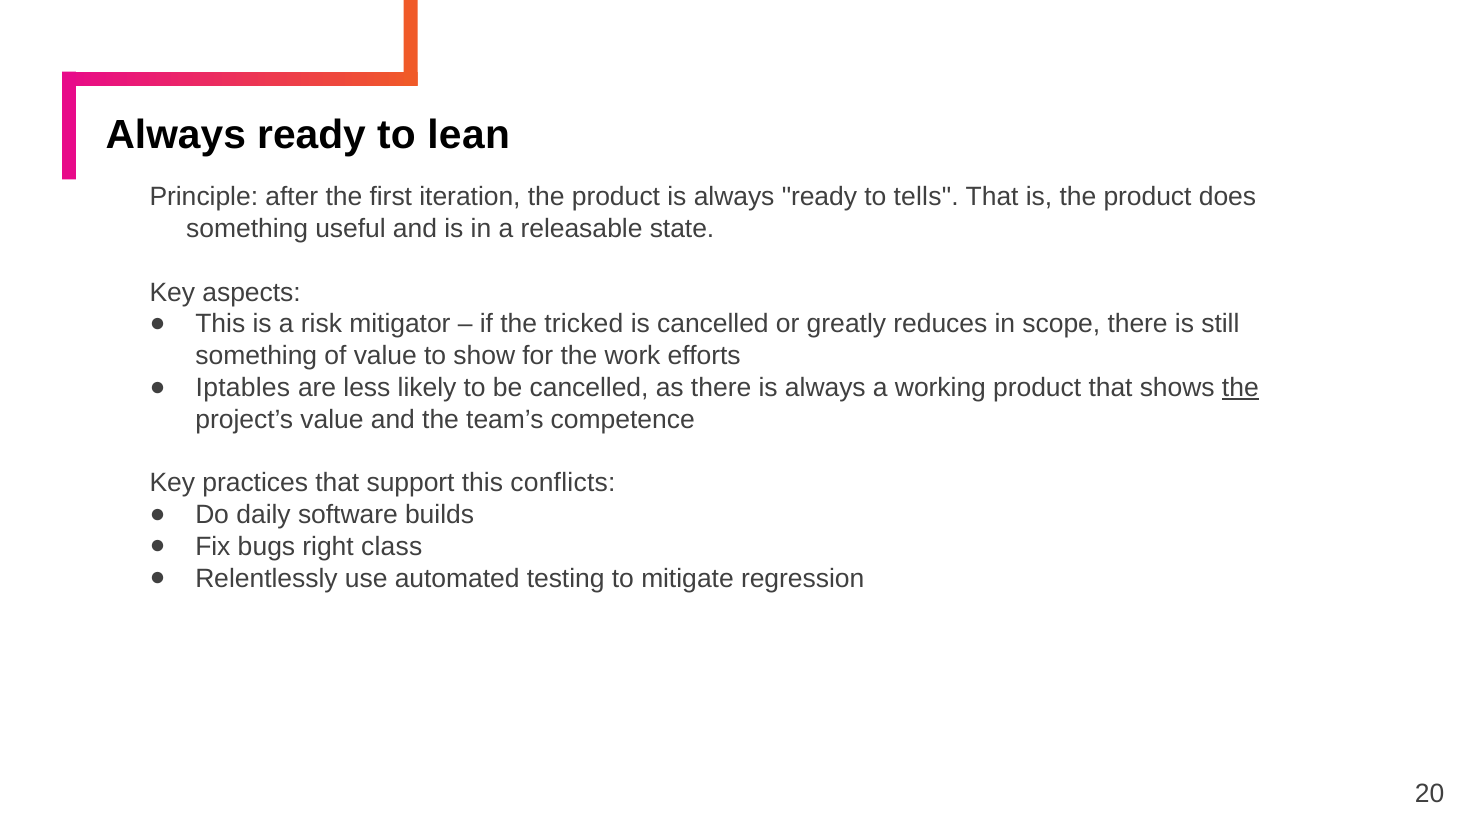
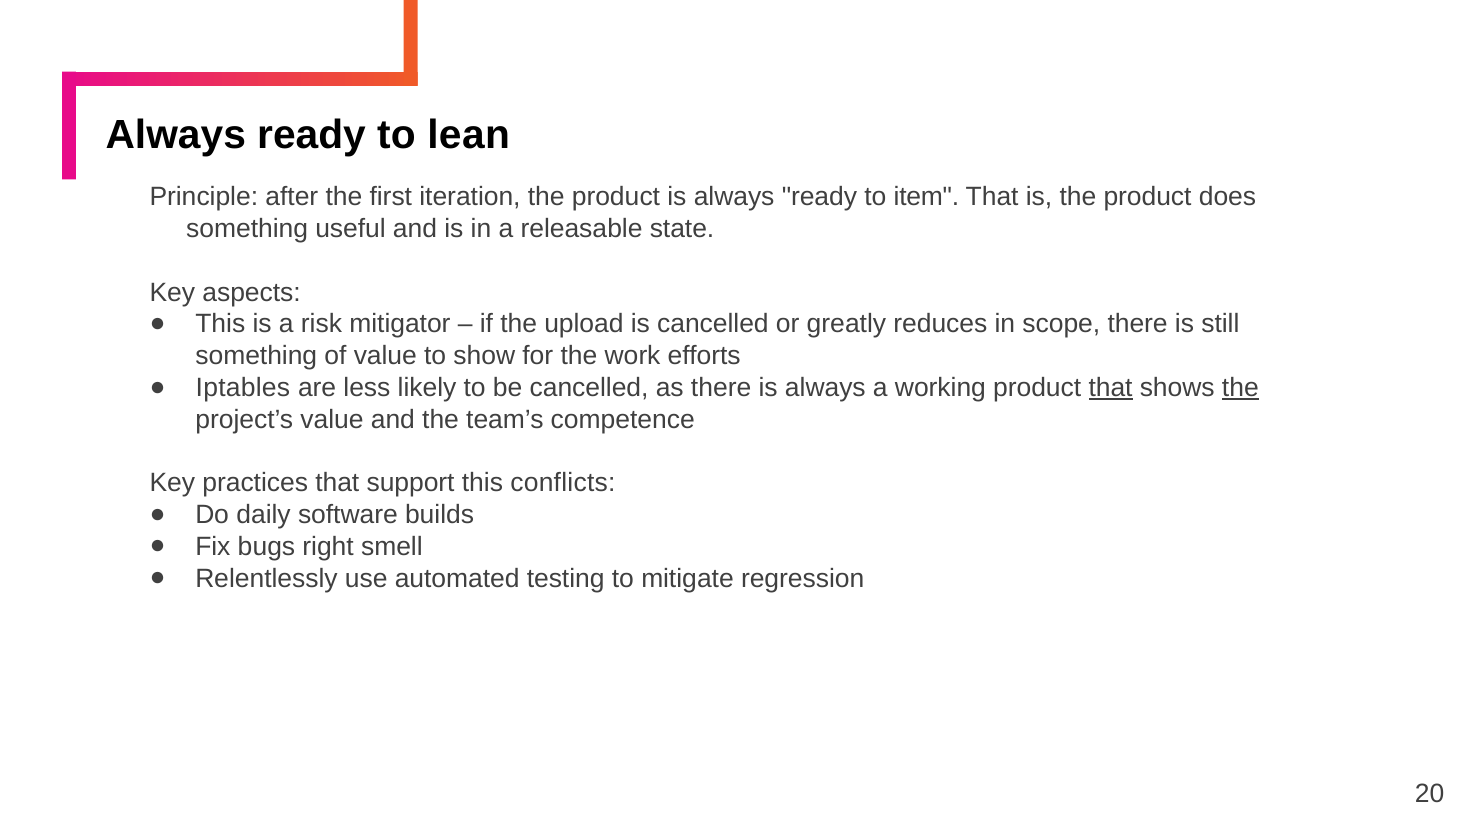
tells: tells -> item (926, 197)
tricked: tricked -> upload (584, 324)
that underline: none -> present (1111, 388)
class: class -> smell (392, 547)
